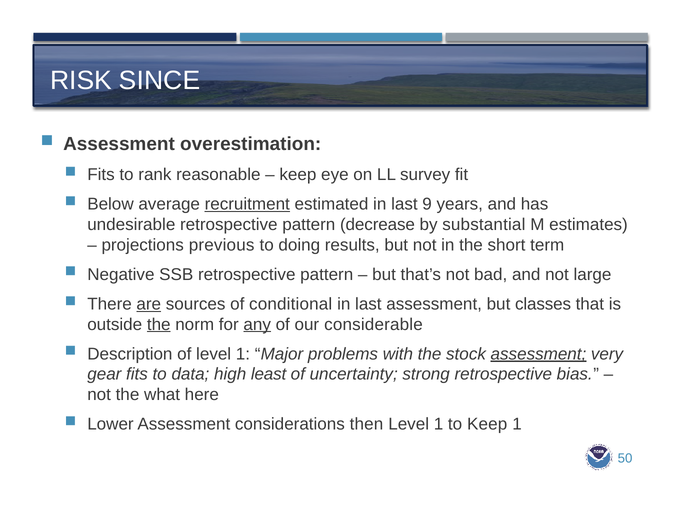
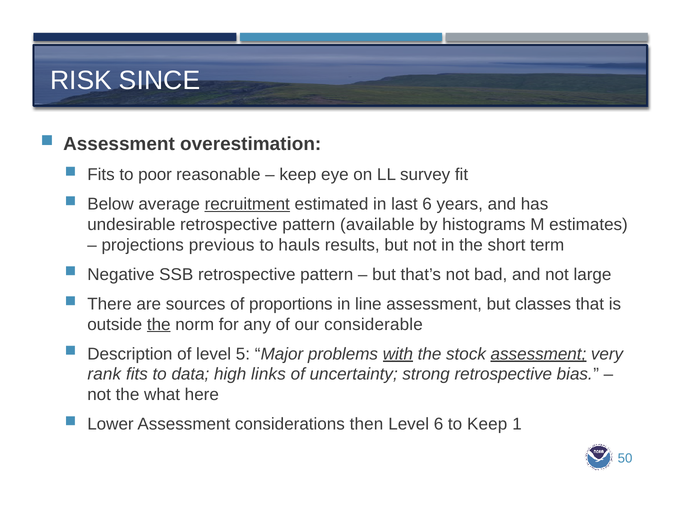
rank: rank -> poor (155, 175)
last 9: 9 -> 6 (427, 204)
decrease: decrease -> available (377, 225)
substantial: substantial -> histograms (484, 225)
doing: doing -> hauls (299, 245)
are underline: present -> none (149, 304)
conditional: conditional -> proportions (291, 304)
last: last -> line (368, 304)
any underline: present -> none (257, 325)
of level 1: 1 -> 5 (243, 354)
with underline: none -> present (398, 354)
gear: gear -> rank (104, 375)
least: least -> links (268, 375)
1: 1 -> 6 (439, 425)
